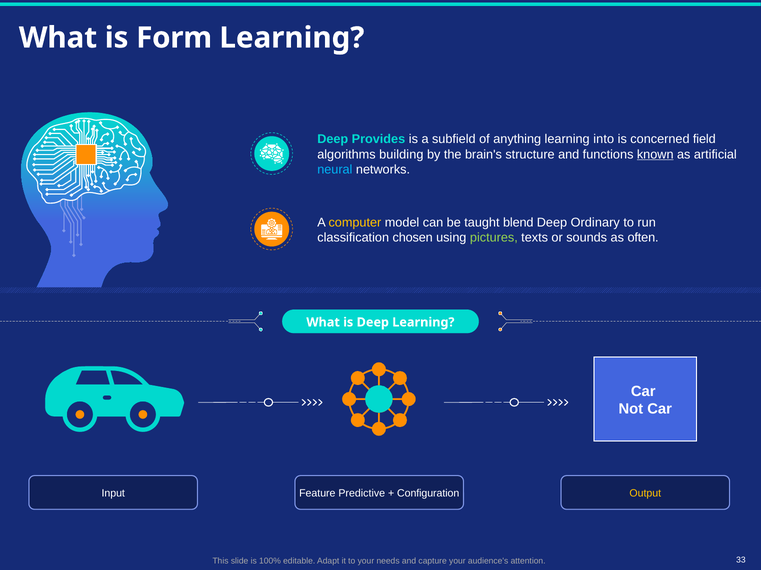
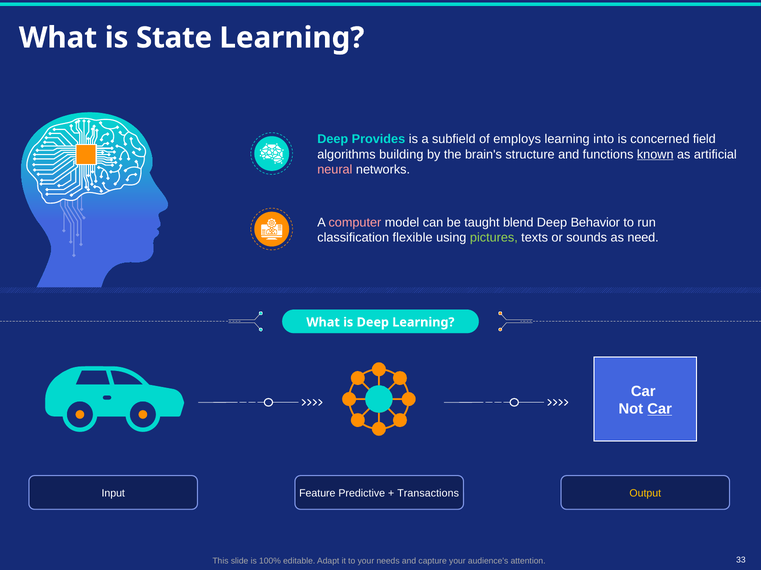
Form: Form -> State (174, 38)
anything: anything -> employs (517, 139)
neural colour: light blue -> pink (335, 170)
computer colour: yellow -> pink (355, 223)
Ordinary: Ordinary -> Behavior (595, 223)
chosen: chosen -> flexible (413, 238)
often: often -> need (643, 238)
Car underline: none -> present (660, 409)
Configuration: Configuration -> Transactions (428, 494)
